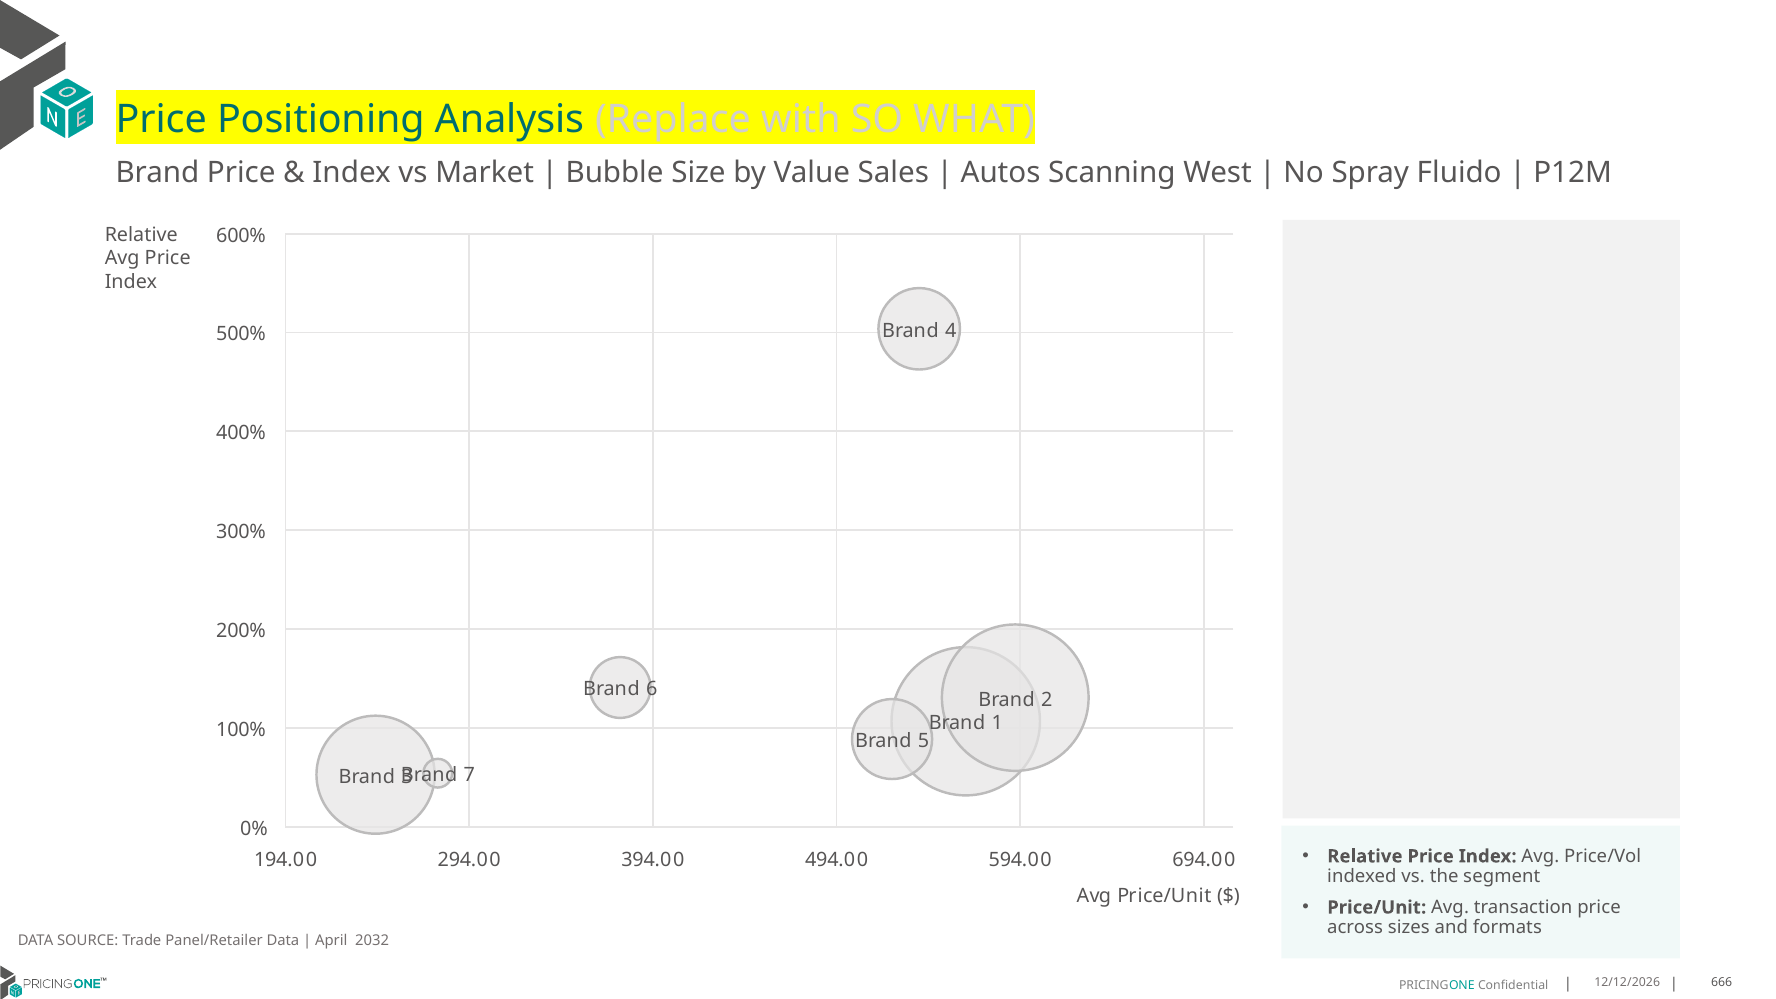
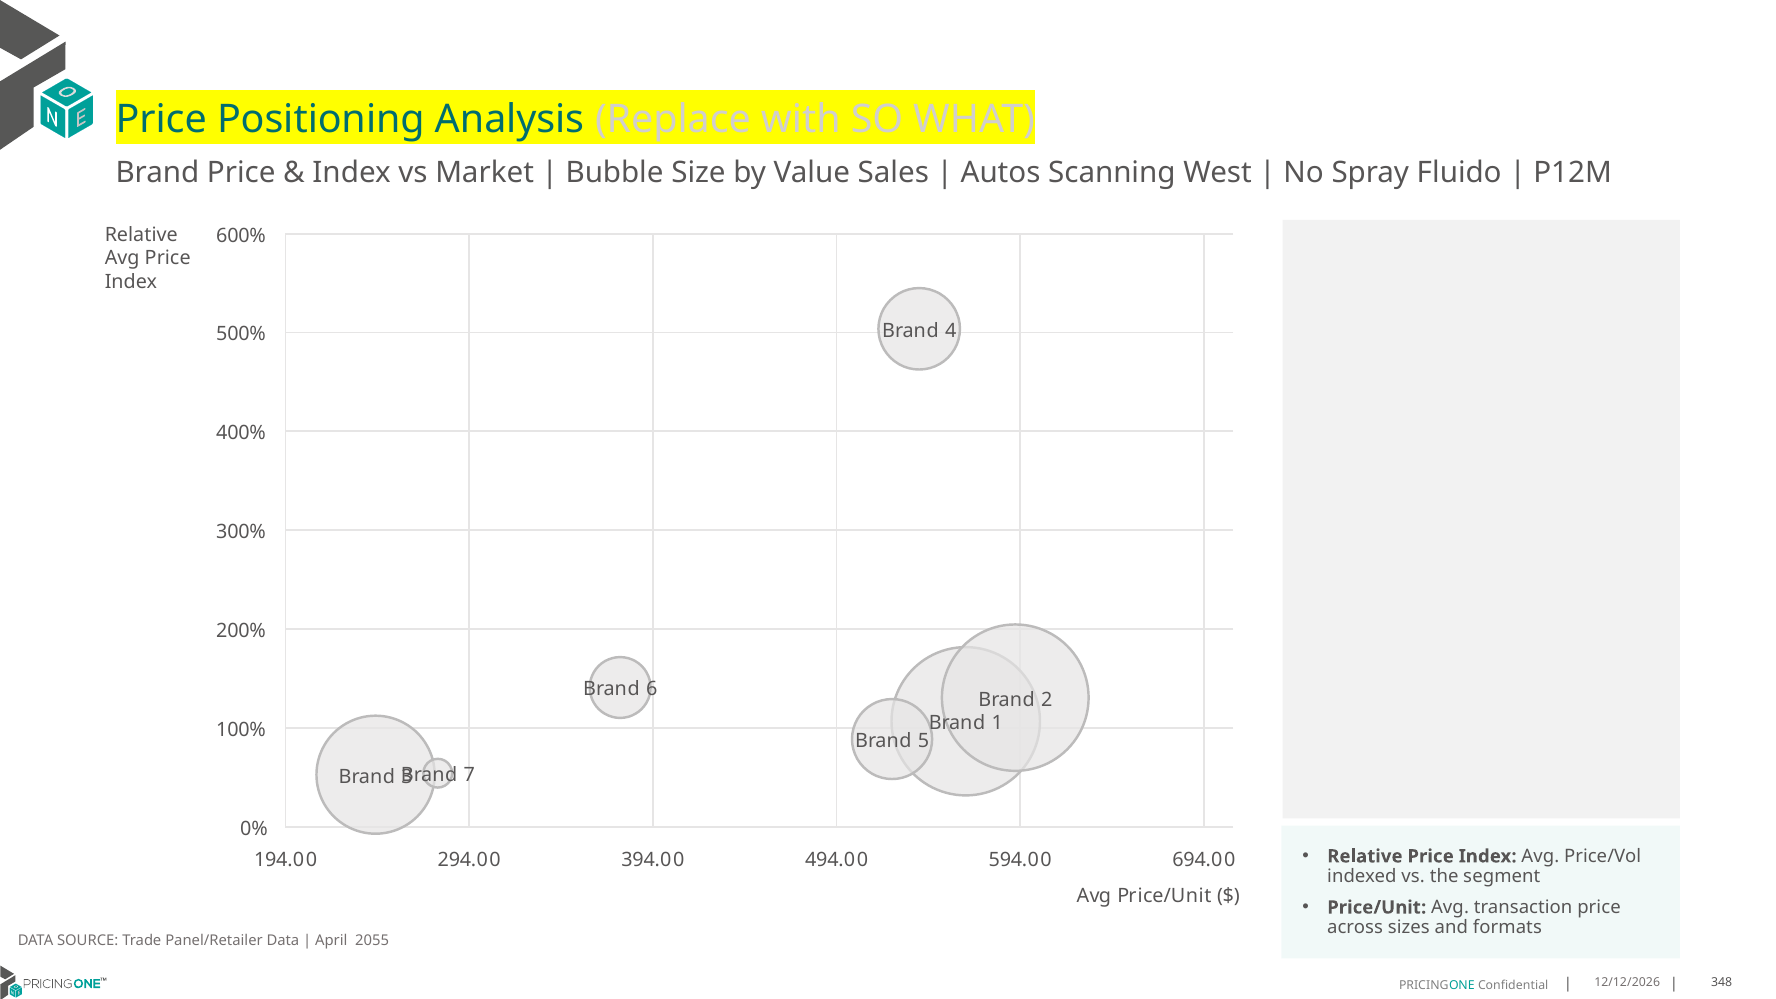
2032: 2032 -> 2055 (372, 941)
666: 666 -> 348 (1722, 982)
